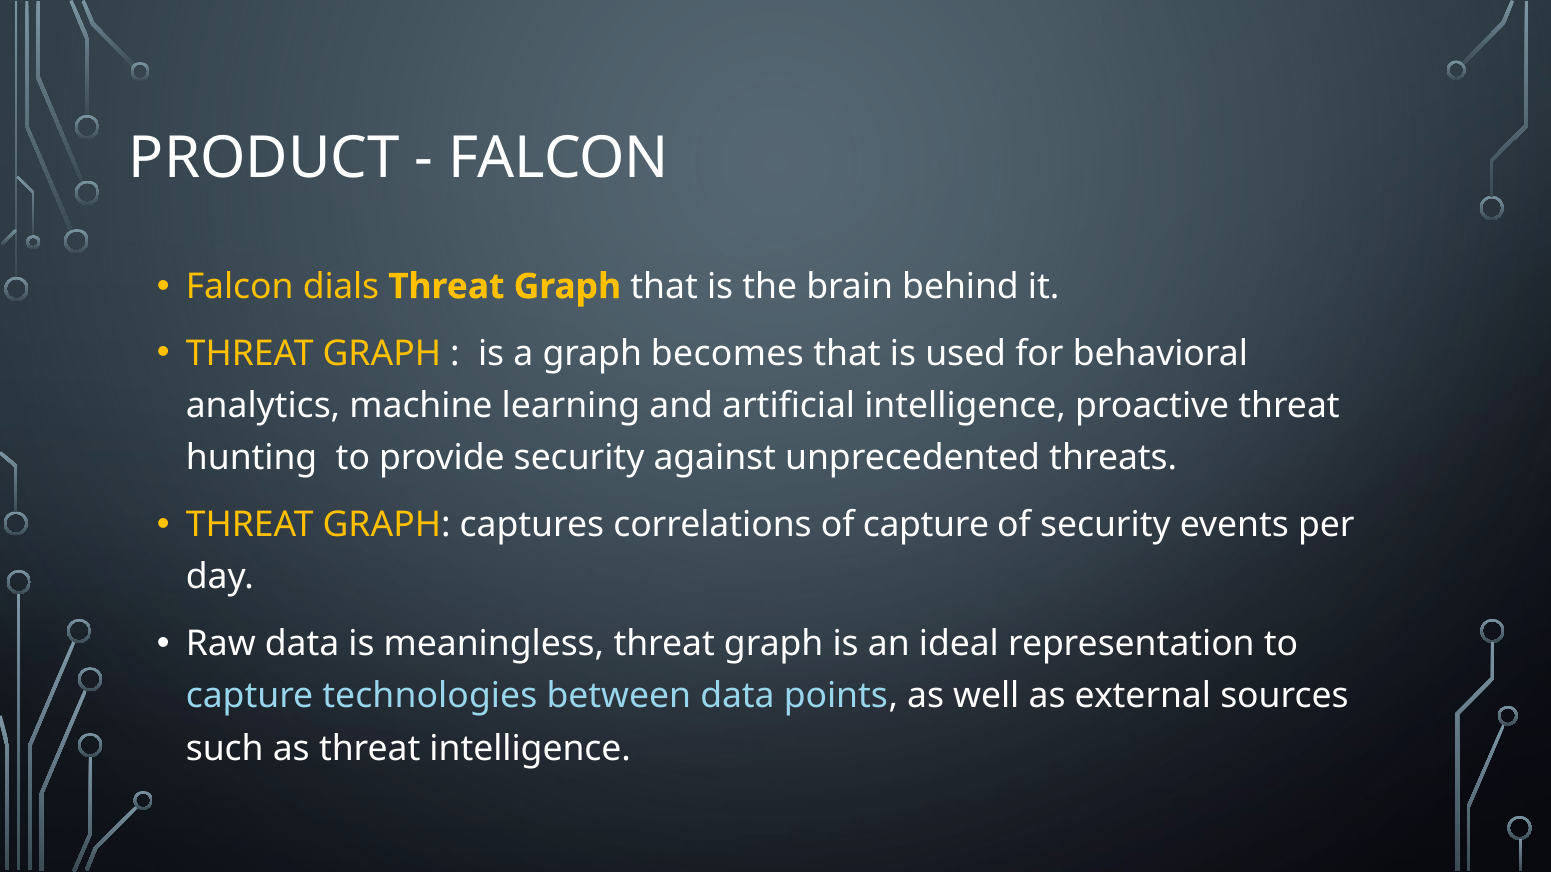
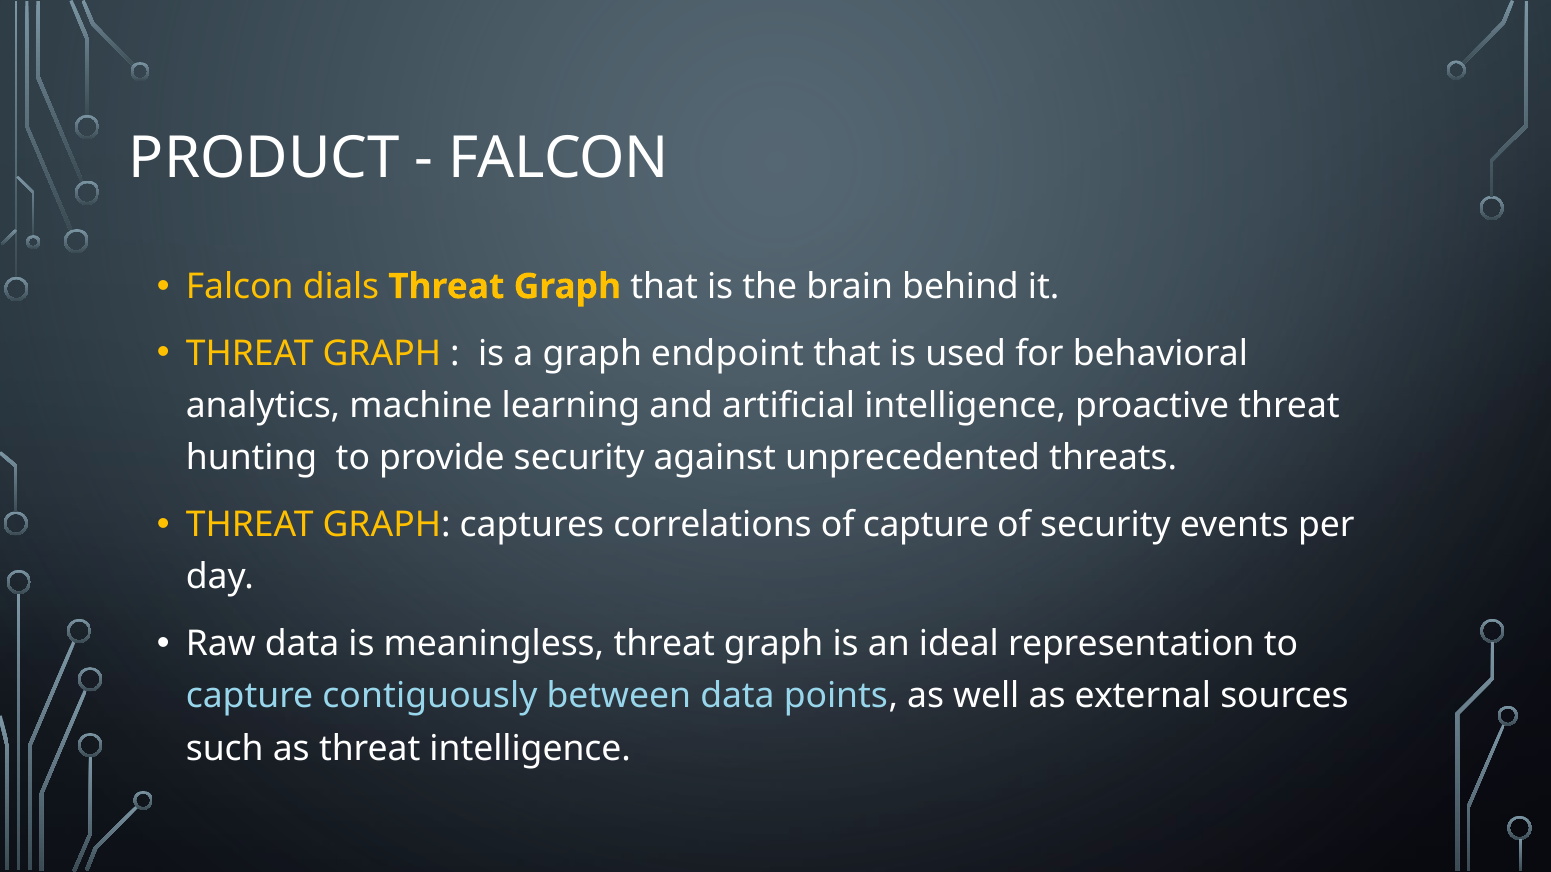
becomes: becomes -> endpoint (727, 354)
technologies: technologies -> contiguously (430, 697)
